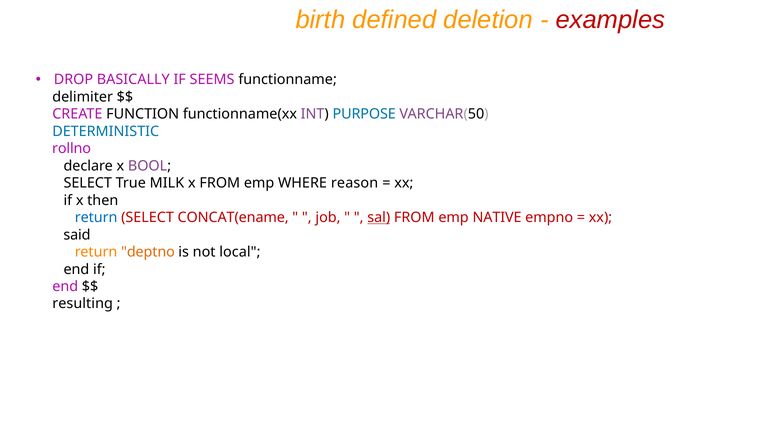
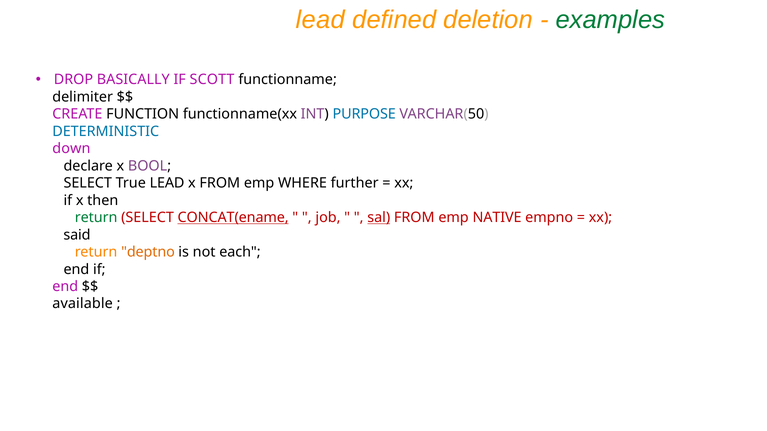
birth: birth -> lead (320, 20)
examples colour: red -> green (610, 20)
SEEMS: SEEMS -> SCOTT (212, 80)
rollno: rollno -> down (71, 149)
True MILK: MILK -> LEAD (167, 183)
reason: reason -> further (355, 183)
return colour: blue -> green (96, 218)
CONCAT(ename underline: none -> present (233, 218)
local: local -> each (240, 252)
resulting: resulting -> available (83, 304)
